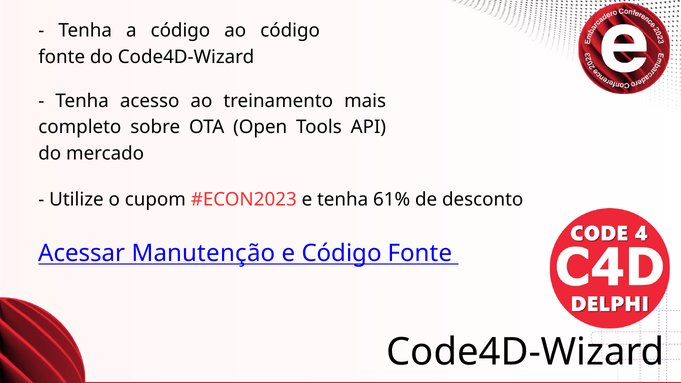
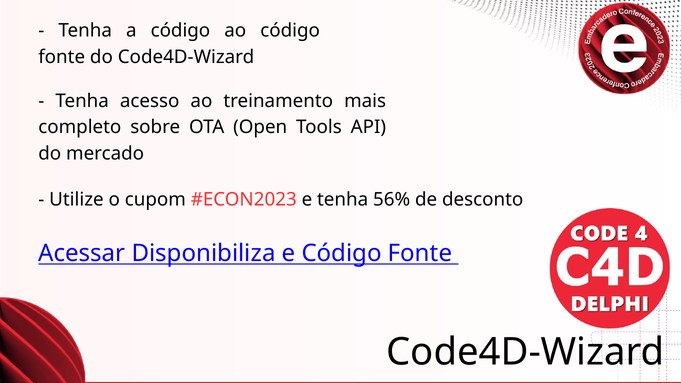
61%: 61% -> 56% (392, 199)
Manutenção: Manutenção -> Disponibiliza (204, 253)
